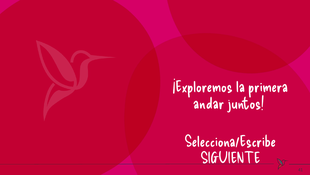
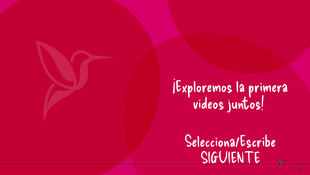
andar: andar -> videos (209, 103)
